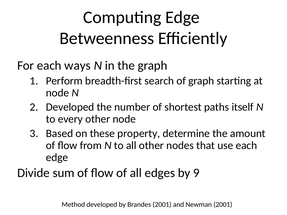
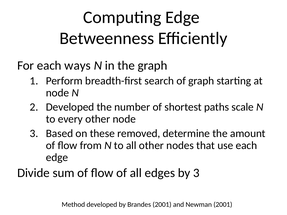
itself: itself -> scale (243, 107)
property: property -> removed (139, 134)
by 9: 9 -> 3 (196, 173)
